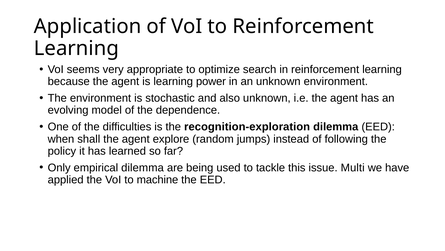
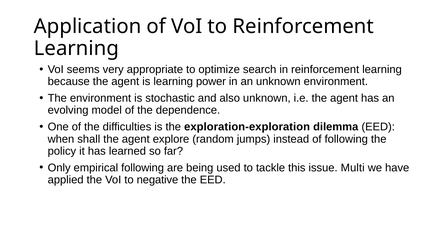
recognition-exploration: recognition-exploration -> exploration-exploration (247, 127)
empirical dilemma: dilemma -> following (143, 167)
machine: machine -> negative (157, 179)
